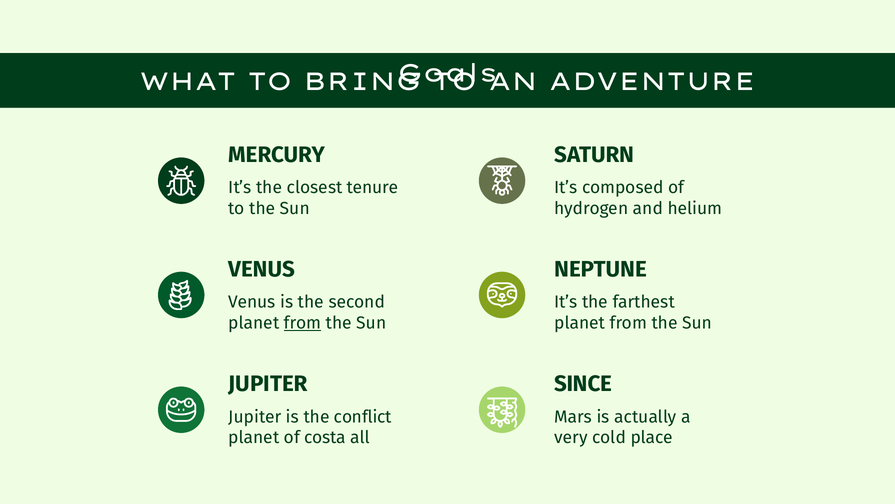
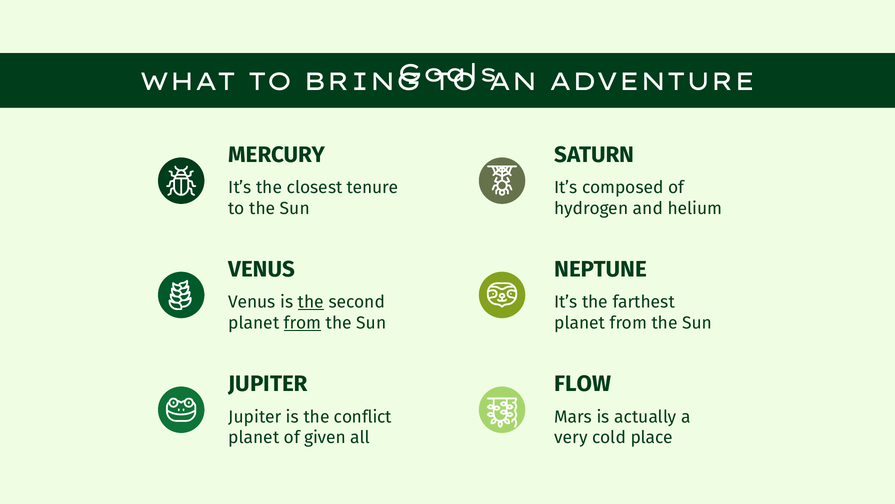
the underline: none -> present (311, 302)
SINCE: SINCE -> FLOW (583, 384)
costa: costa -> given (325, 437)
